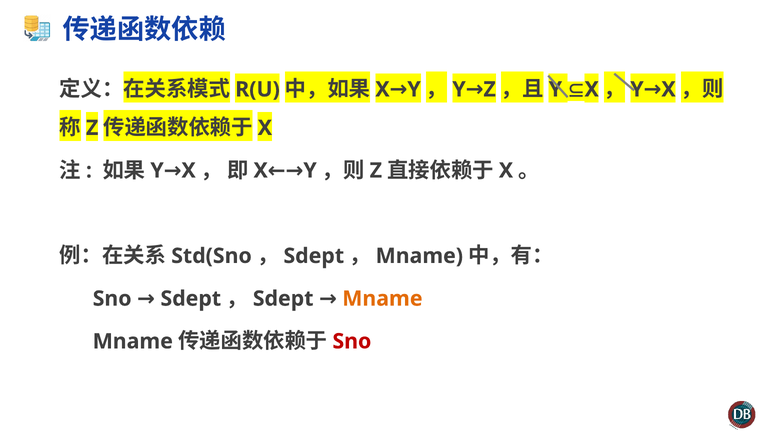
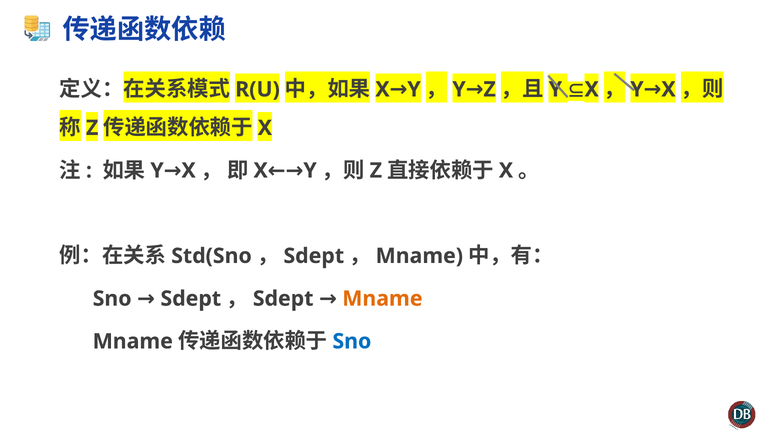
Sno colour: red -> blue (352, 341)
